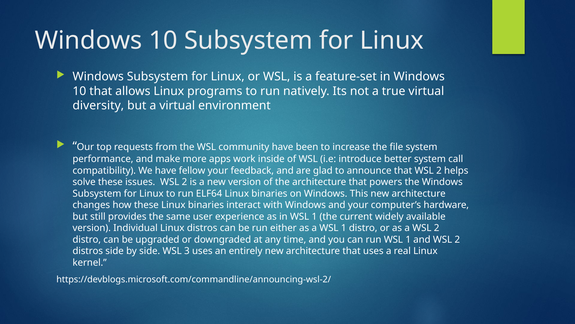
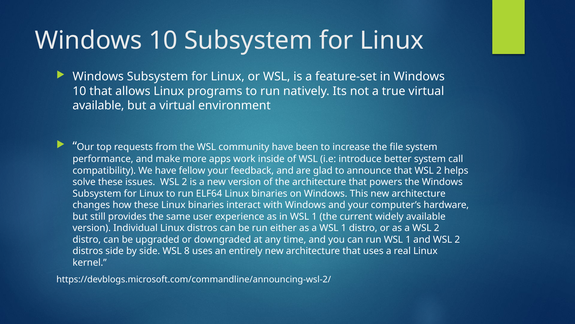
diversity: diversity -> available (98, 105)
3: 3 -> 8 (187, 251)
